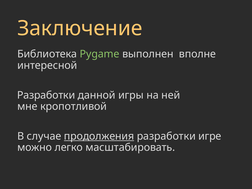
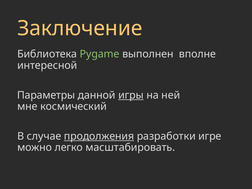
Разработки: Разработки -> Параметры (46, 95)
игры underline: none -> present (131, 95)
кропотливой: кропотливой -> космический (74, 106)
